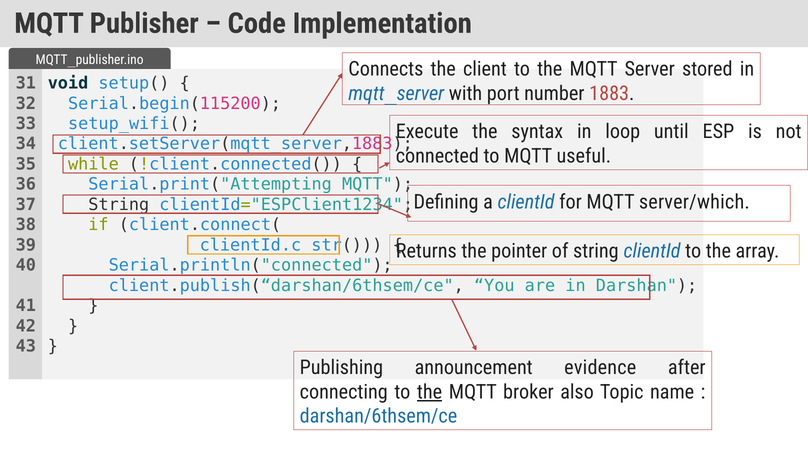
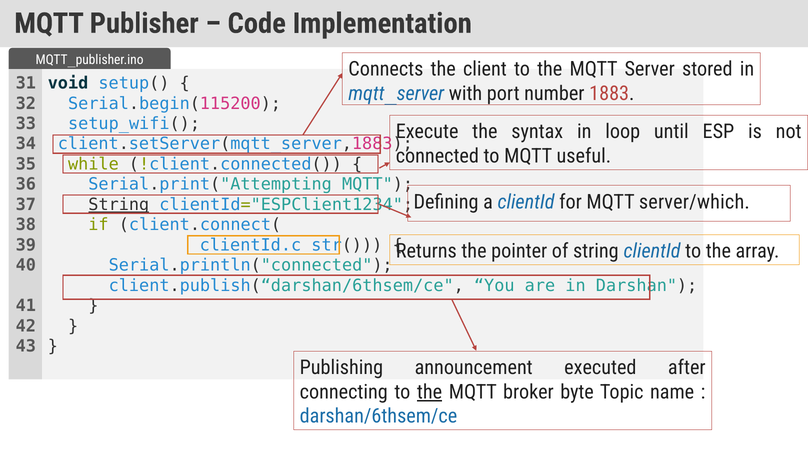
String underline: none -> present (119, 204)
evidence: evidence -> executed (600, 367)
also: also -> byte (577, 392)
